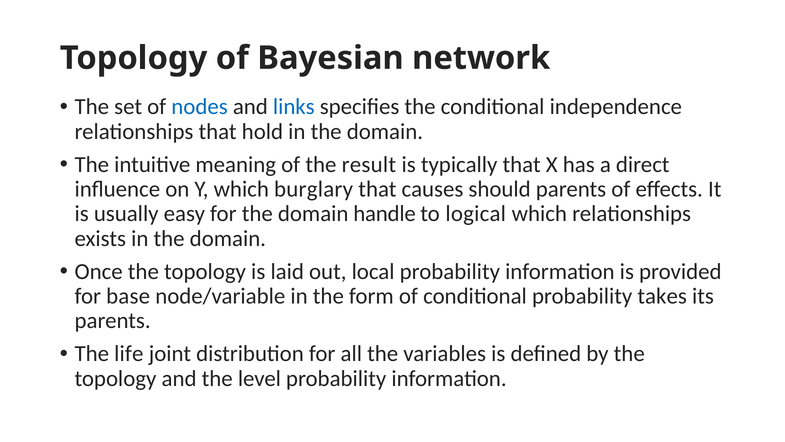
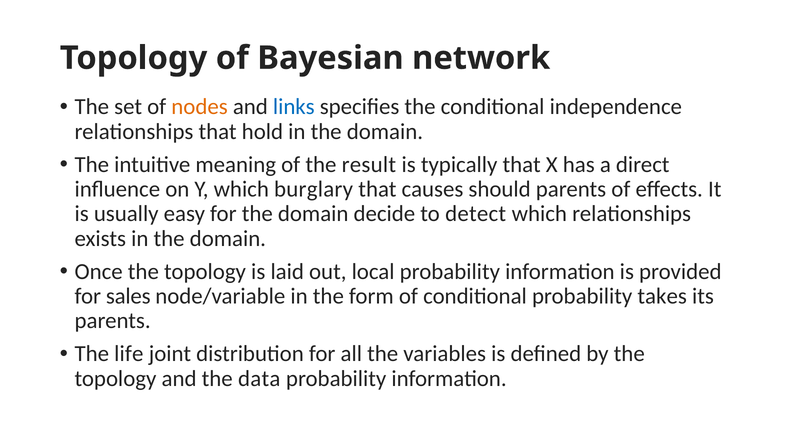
nodes colour: blue -> orange (200, 107)
handle: handle -> decide (384, 214)
logical: logical -> detect (476, 214)
base: base -> sales (128, 296)
level: level -> data (259, 378)
